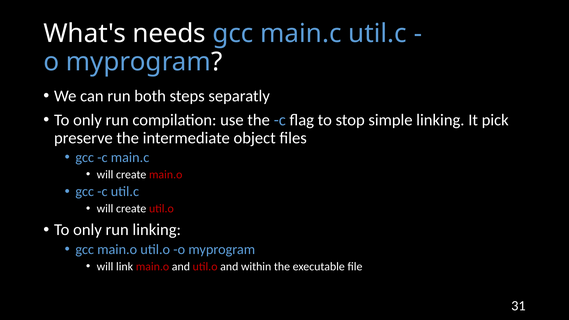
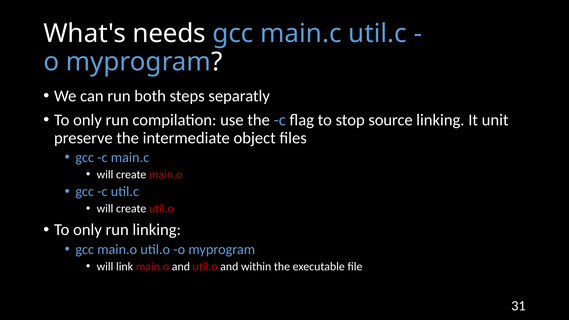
simple: simple -> source (391, 120)
pick: pick -> unit (495, 120)
